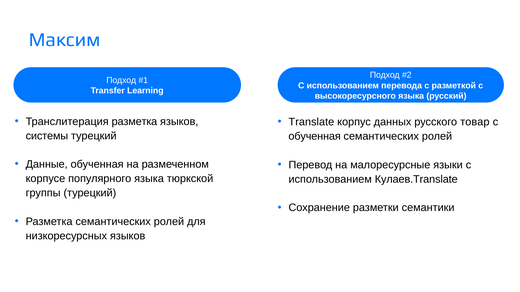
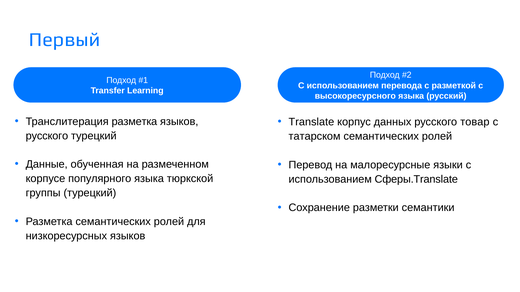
Максим: Максим -> Первый (65, 40)
системы: системы -> русского (47, 136)
обученная: обученная -> татарском (315, 137)
Кулаев.Translate: Кулаев.Translate -> Сферы.Translate (416, 179)
